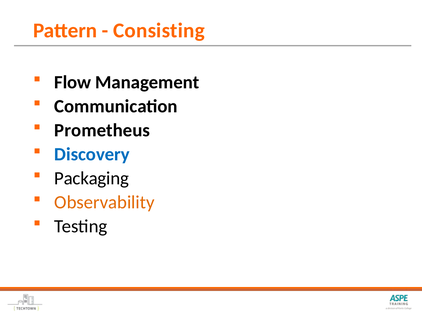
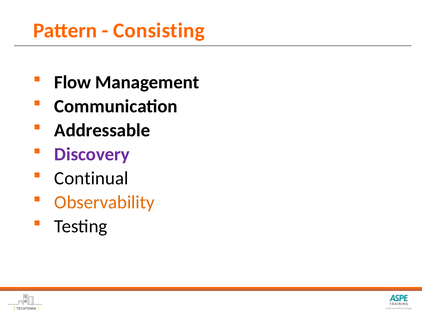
Prometheus: Prometheus -> Addressable (102, 131)
Discovery colour: blue -> purple (92, 155)
Packaging: Packaging -> Continual (91, 179)
